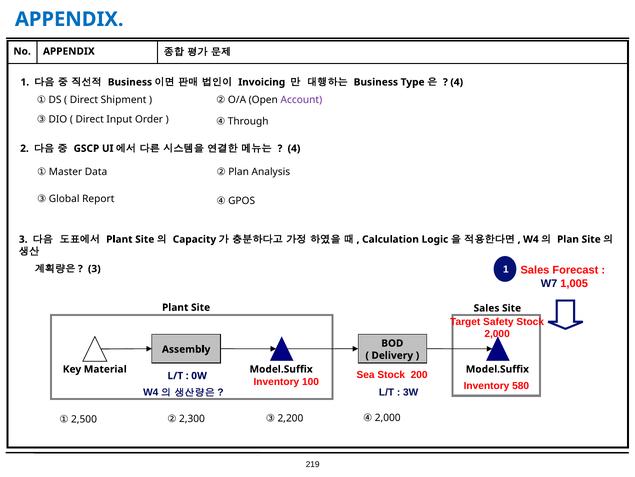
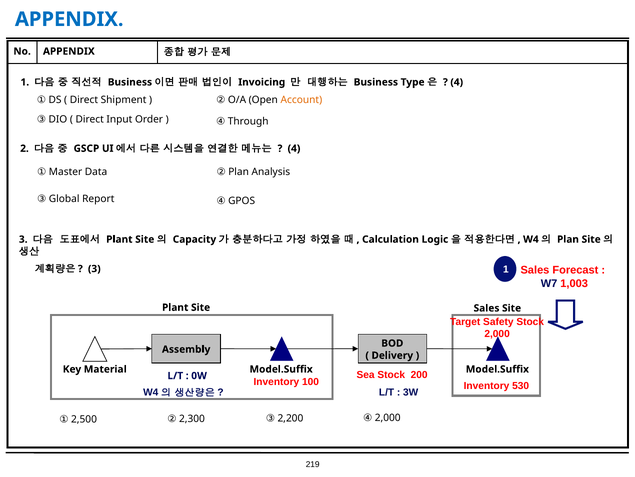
Account colour: purple -> orange (301, 100)
1,005: 1,005 -> 1,003 (574, 283)
580: 580 -> 530 (521, 386)
